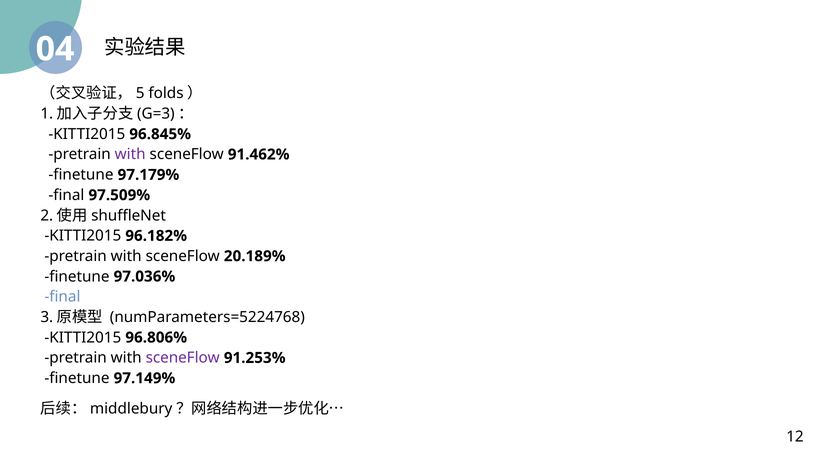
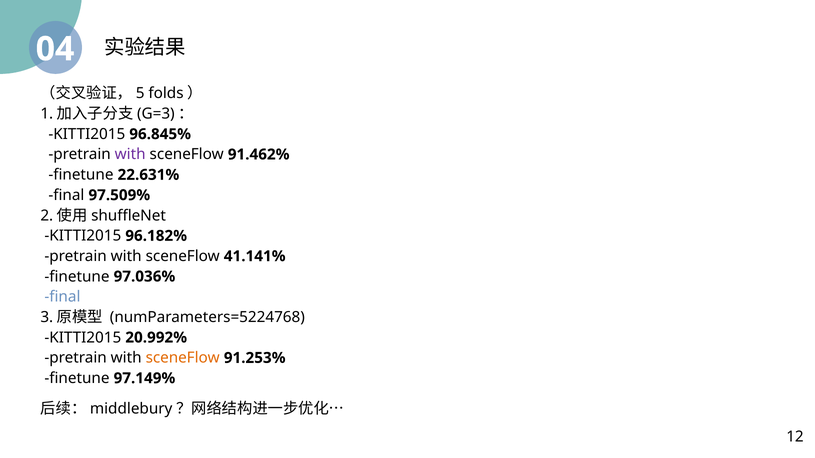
97.179%: 97.179% -> 22.631% (148, 175)
20.189%: 20.189% -> 41.141% (255, 256)
96.806%: 96.806% -> 20.992% (156, 338)
sceneFlow colour: purple -> orange (183, 358)
